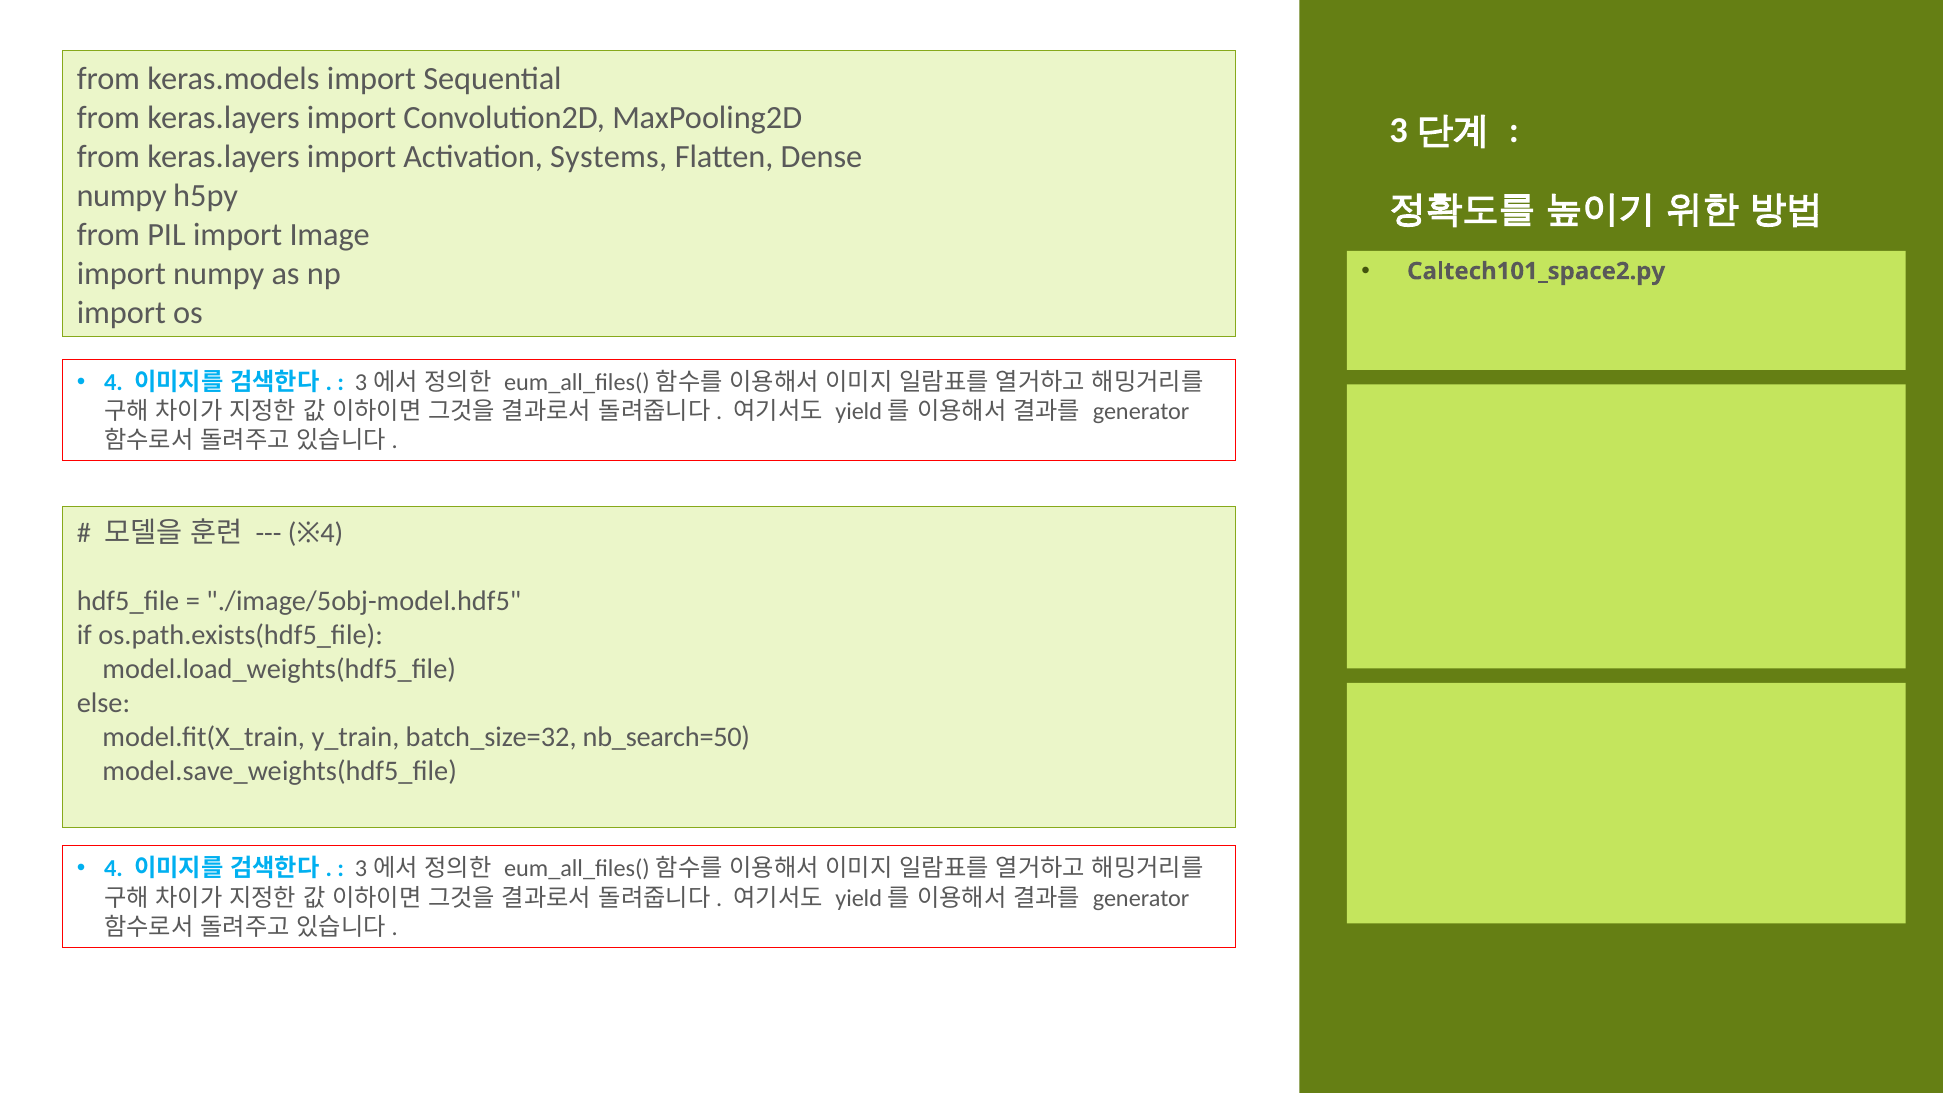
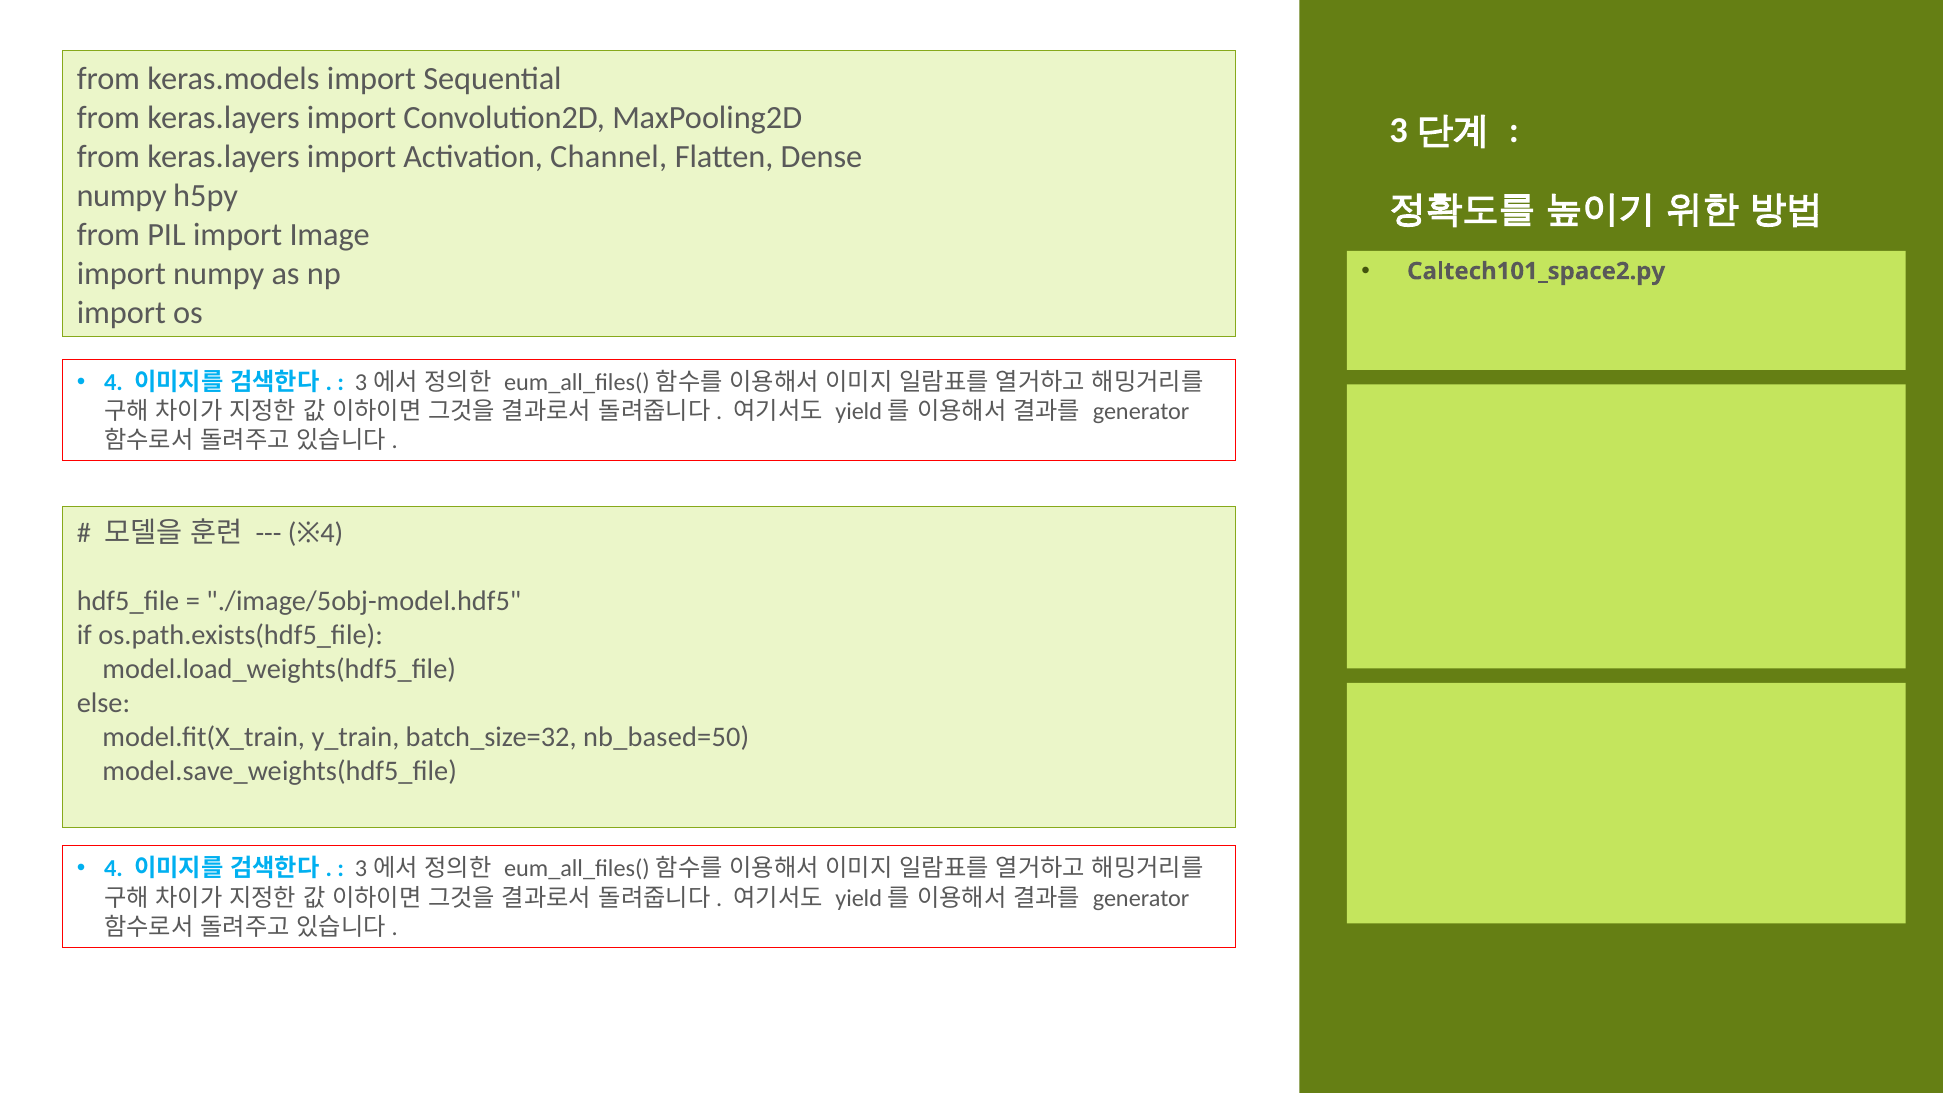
Systems: Systems -> Channel (609, 157)
nb_search=50: nb_search=50 -> nb_based=50 (666, 737)
